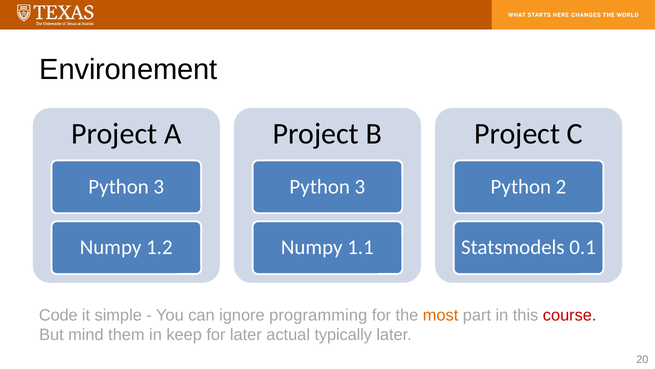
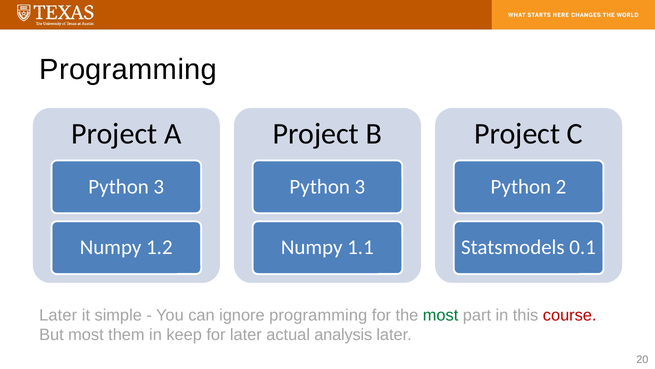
Environement: Environement -> Programming (128, 70)
Code: Code -> Later (58, 315)
most colour: orange -> green (441, 315)
But mind: mind -> most (86, 335)
typically: typically -> analysis (343, 335)
